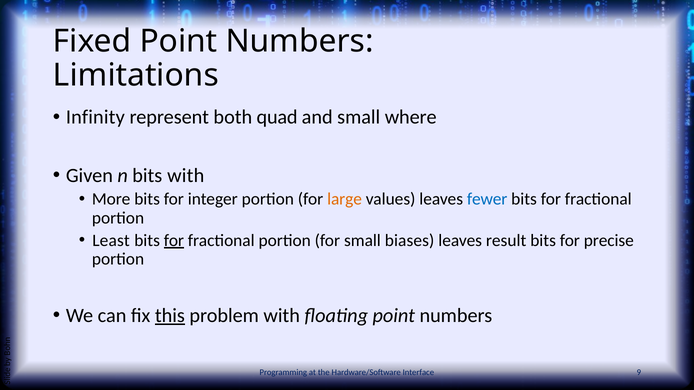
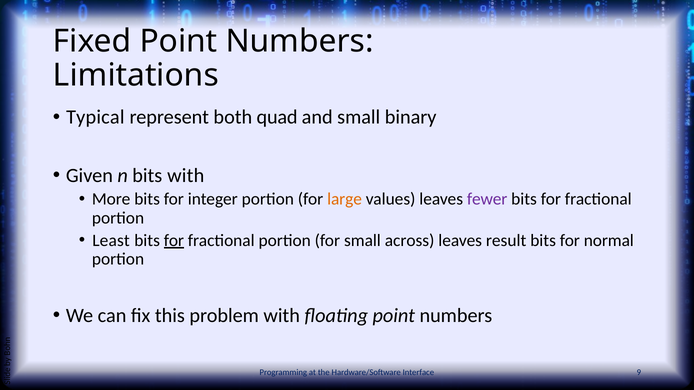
Infinity: Infinity -> Typical (95, 117)
where: where -> binary (411, 117)
fewer colour: blue -> purple (487, 199)
biases: biases -> across (410, 241)
precise: precise -> normal (609, 241)
this underline: present -> none (170, 316)
